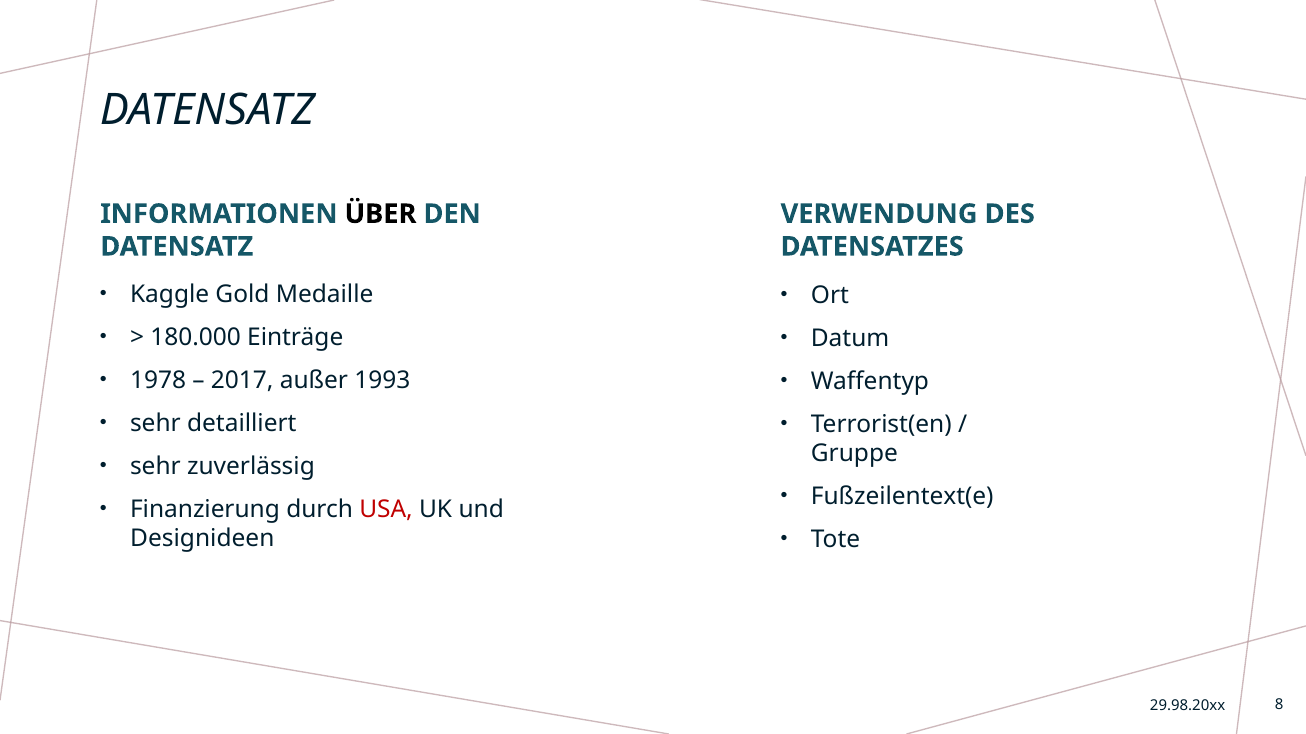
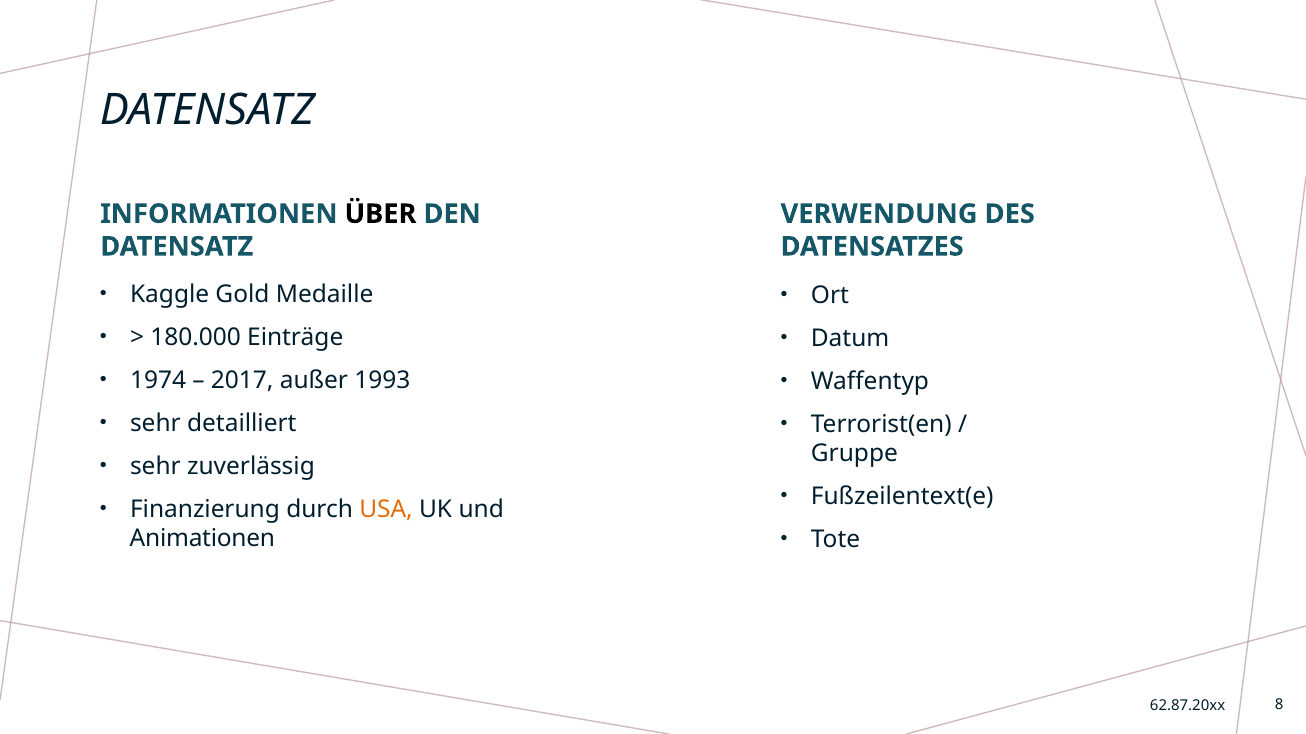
1978: 1978 -> 1974 (158, 381)
USA colour: red -> orange (386, 510)
Designideen: Designideen -> Animationen (202, 539)
29.98.20xx: 29.98.20xx -> 62.87.20xx (1188, 706)
